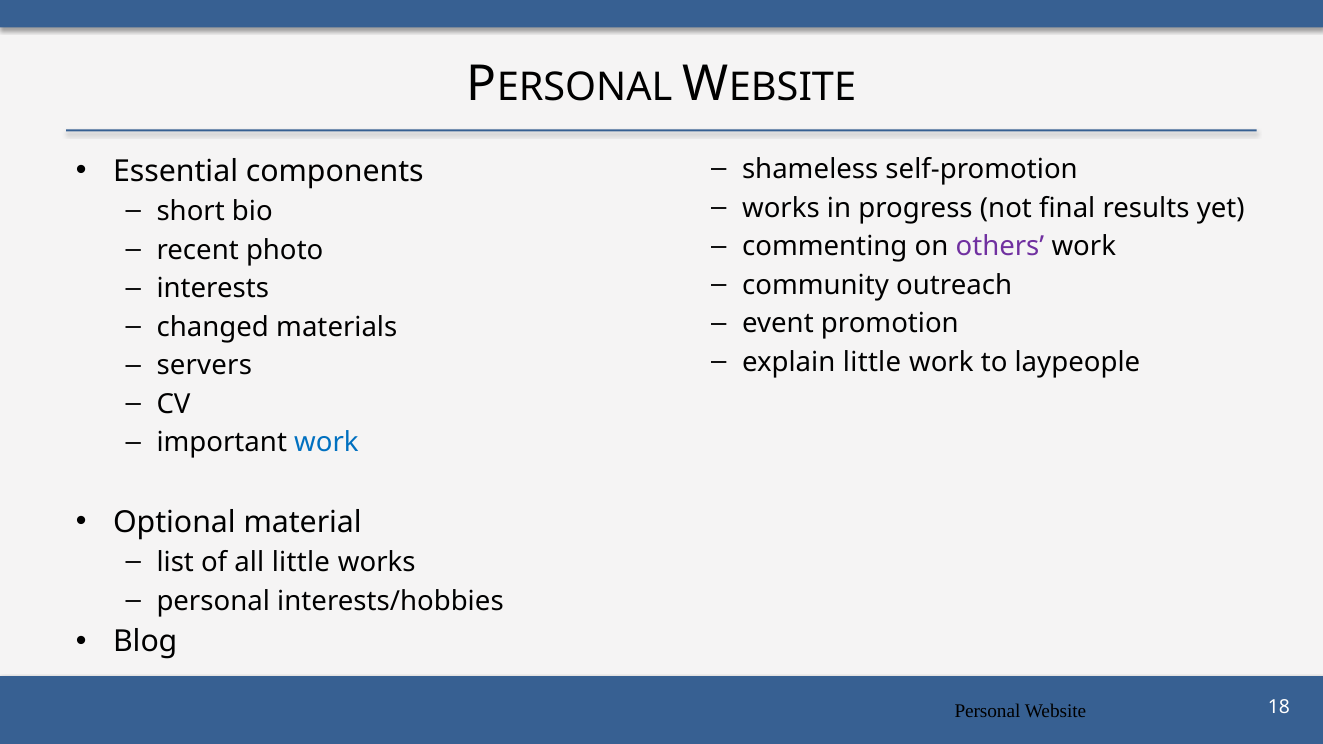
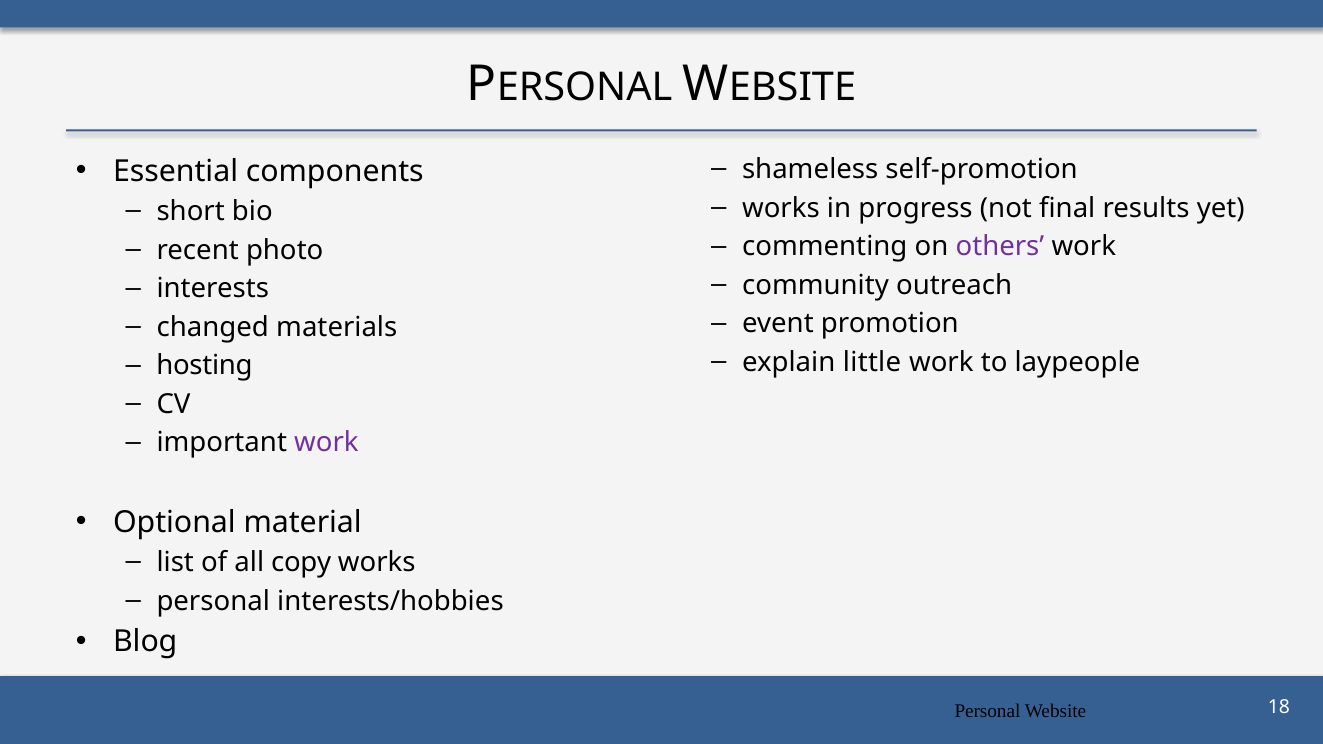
servers: servers -> hosting (204, 366)
work colour: blue -> purple (326, 443)
all little: little -> copy (301, 563)
